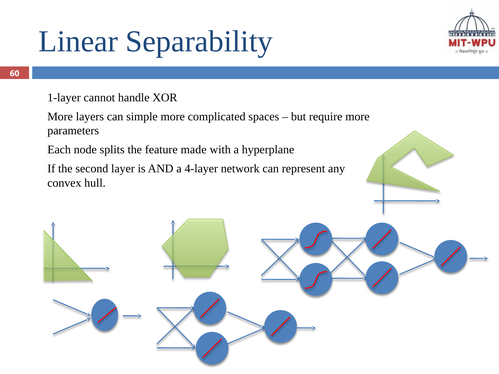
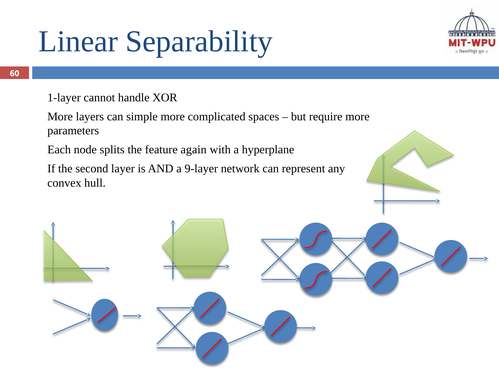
made: made -> again (194, 150)
4-layer: 4-layer -> 9-layer (201, 169)
